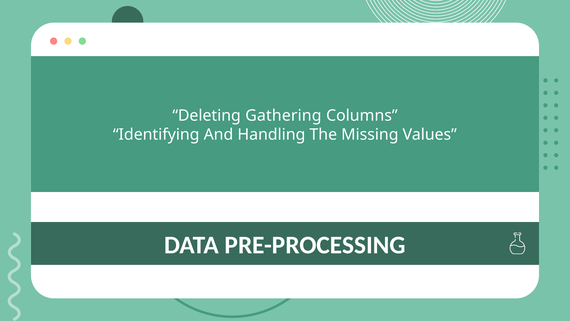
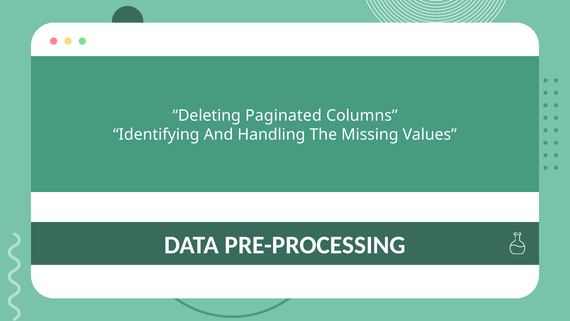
Gathering: Gathering -> Paginated (283, 116)
